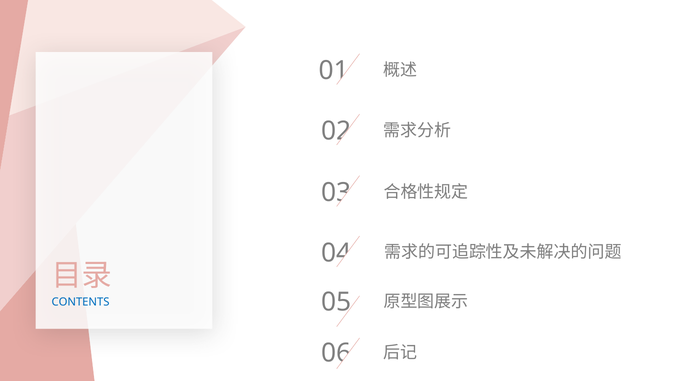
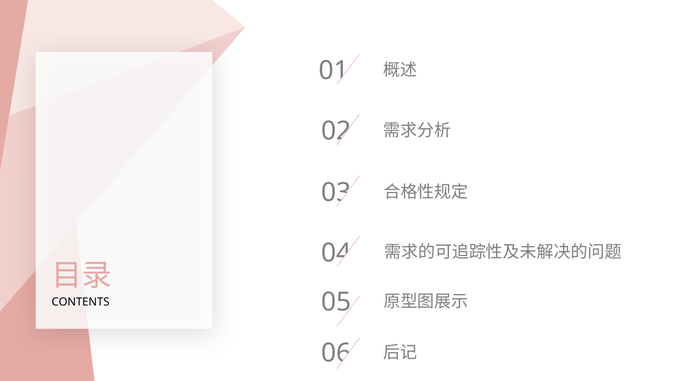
CONTENTS colour: blue -> black (81, 302)
